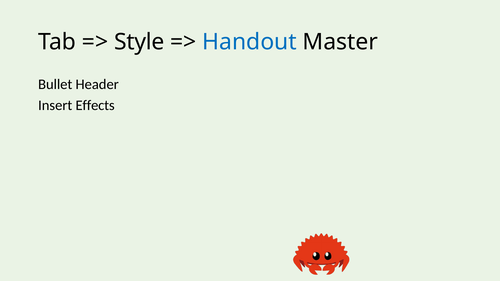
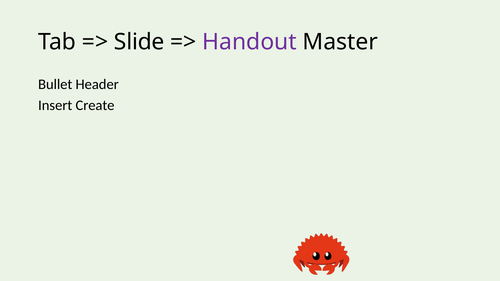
Style: Style -> Slide (139, 42)
Handout colour: blue -> purple (249, 42)
Effects: Effects -> Create (95, 106)
